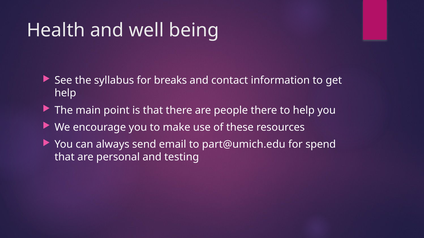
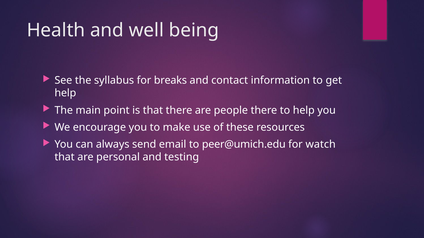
part@umich.edu: part@umich.edu -> peer@umich.edu (244, 145)
spend: spend -> watch (321, 145)
